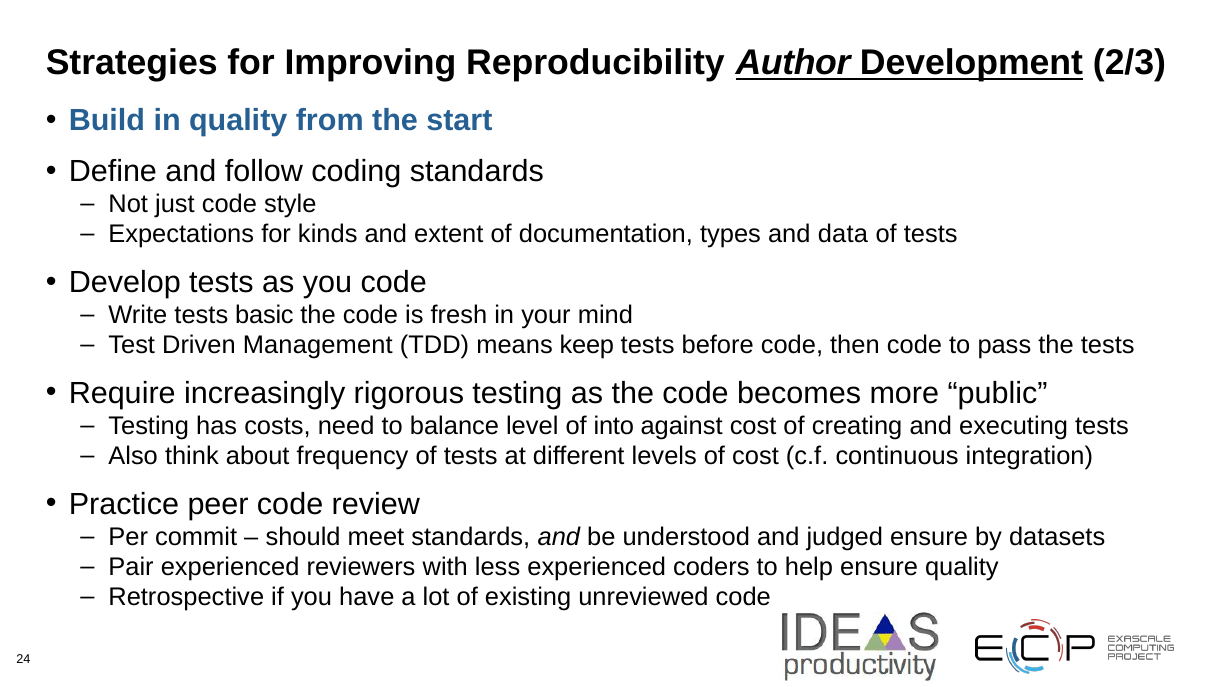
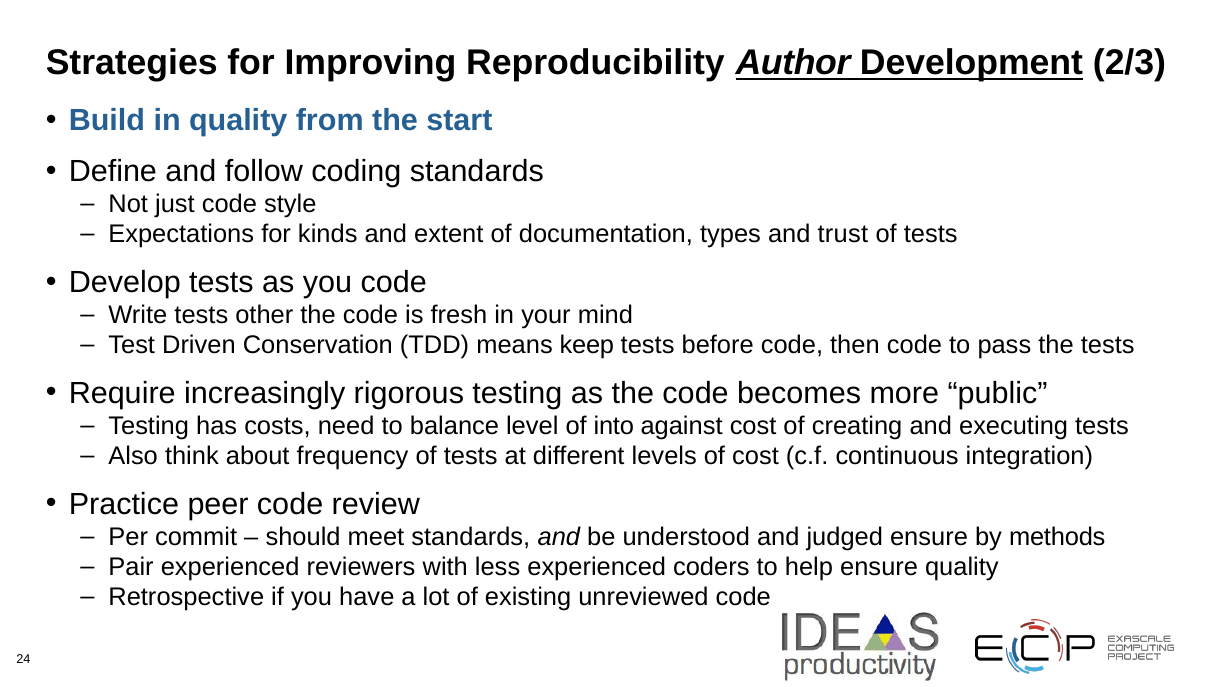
data: data -> trust (843, 234)
basic: basic -> other (264, 315)
Management: Management -> Conservation (318, 345)
datasets: datasets -> methods (1057, 537)
